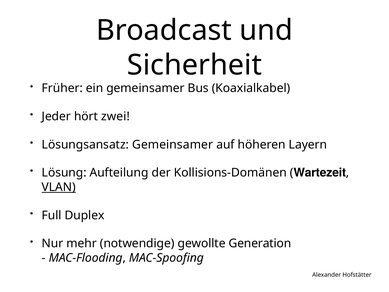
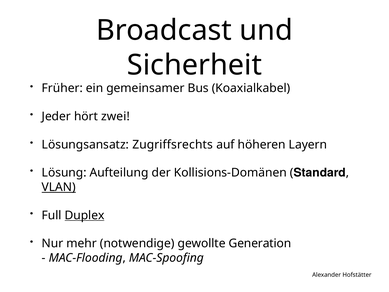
Lösungsansatz Gemeinsamer: Gemeinsamer -> Zugriffsrechts (173, 144)
Wartezeit: Wartezeit -> Standard (320, 173)
Duplex underline: none -> present (85, 215)
